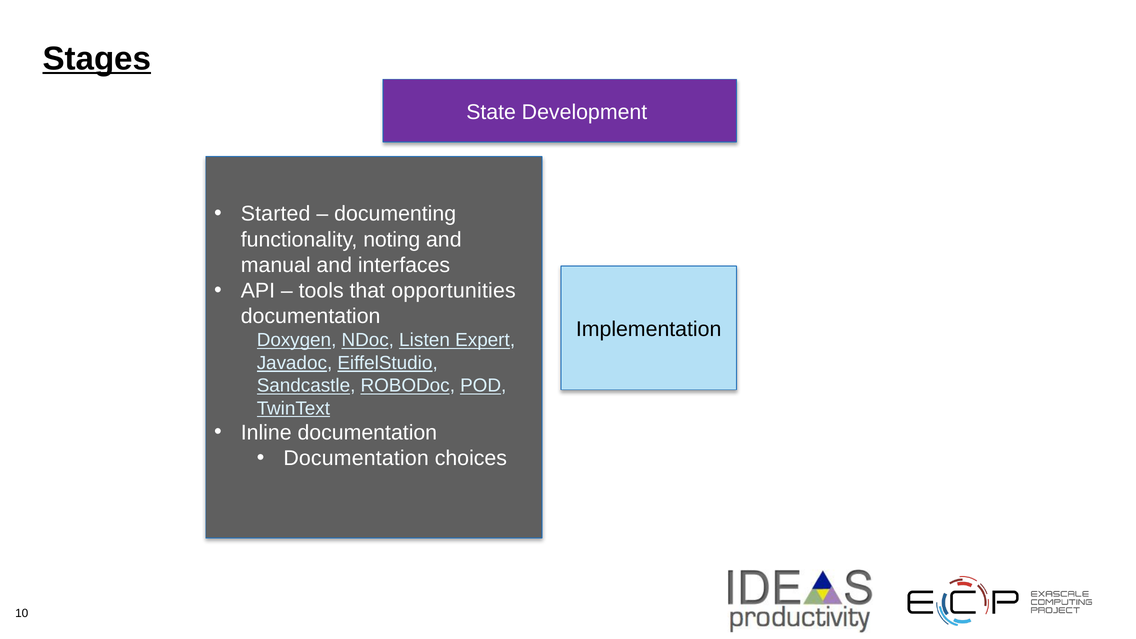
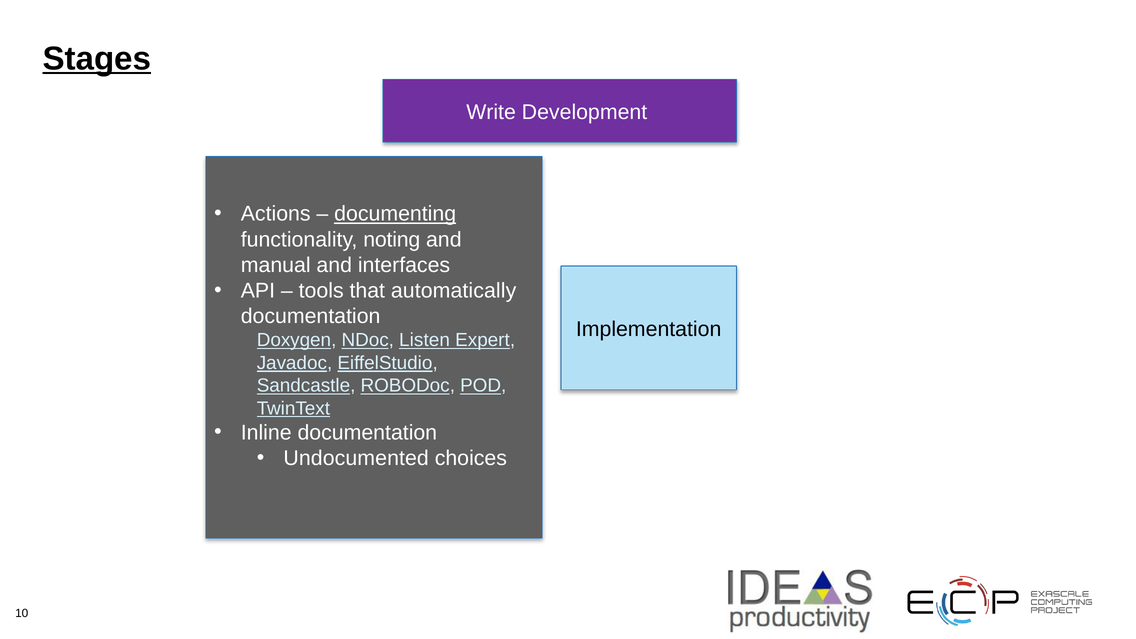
State: State -> Write (491, 112)
Started: Started -> Actions (276, 214)
documenting underline: none -> present (395, 214)
opportunities: opportunities -> automatically (454, 291)
Documentation: Documentation -> Undocumented (356, 458)
